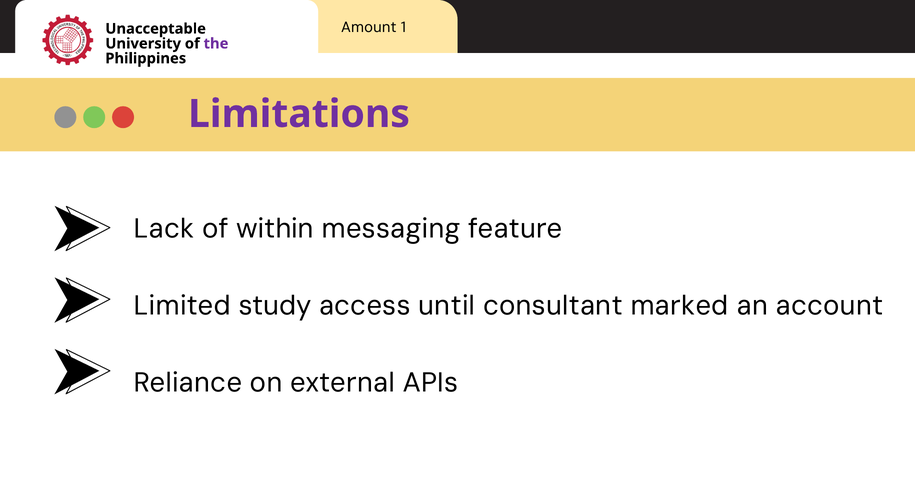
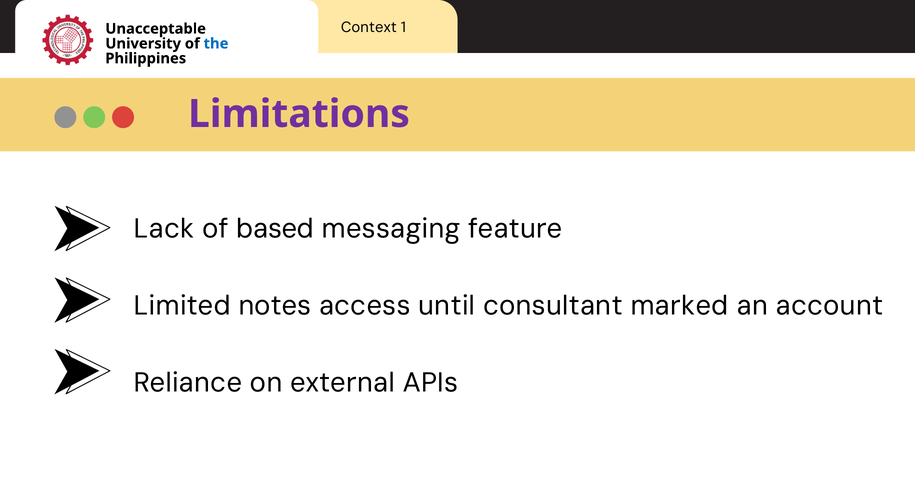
Amount: Amount -> Context (369, 27)
the colour: purple -> blue (216, 44)
within: within -> based (275, 229)
study: study -> notes (275, 306)
